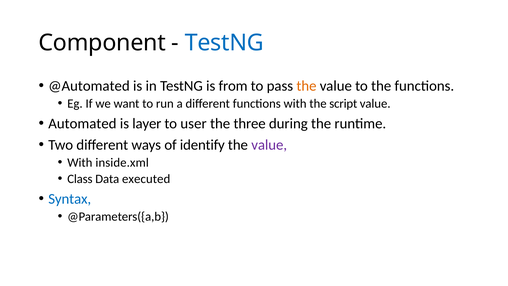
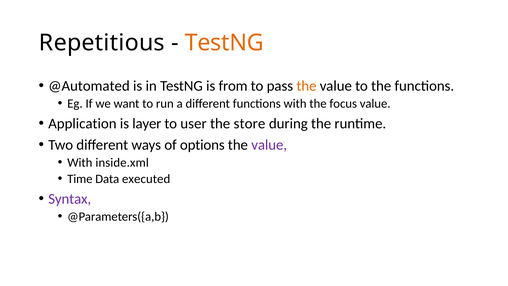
Component: Component -> Repetitious (102, 43)
TestNG colour: blue -> orange (224, 43)
script: script -> focus (343, 103)
Automated: Automated -> Application (82, 124)
three: three -> store (249, 124)
identify: identify -> options (202, 145)
Class: Class -> Time (80, 179)
Syntax colour: blue -> purple (70, 199)
